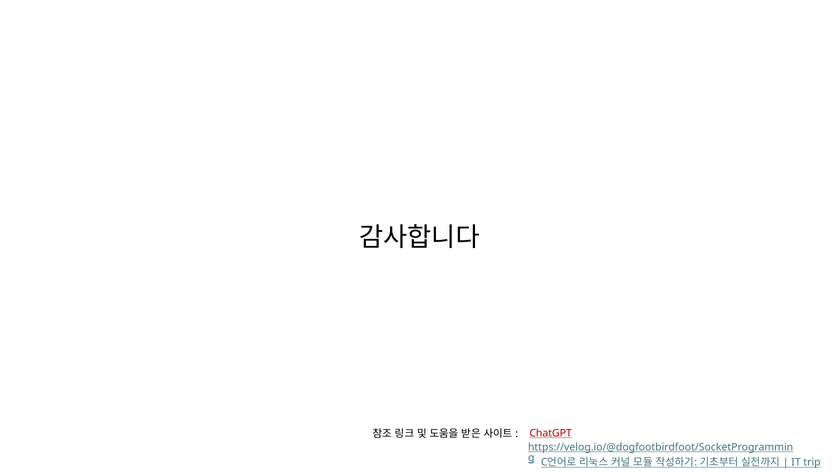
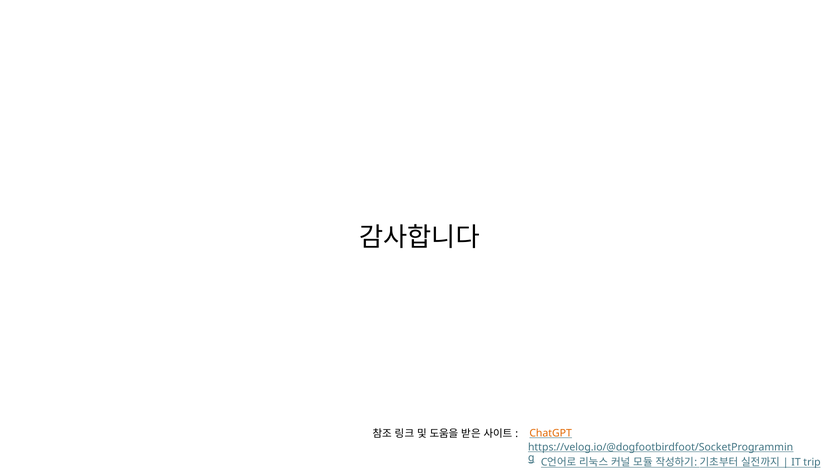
ChatGPT colour: red -> orange (551, 433)
